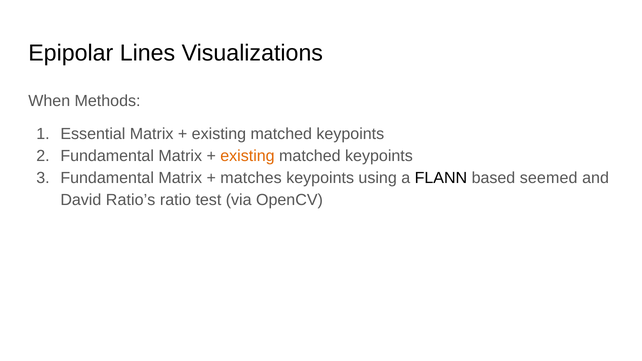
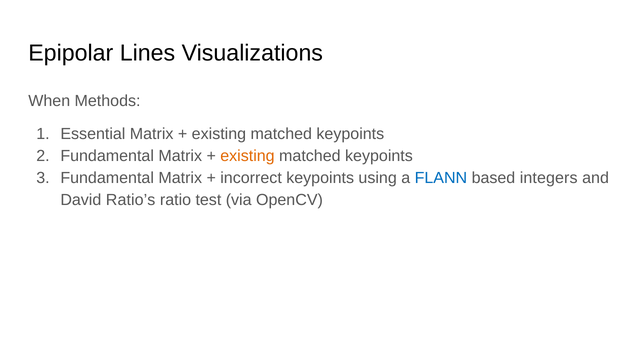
matches: matches -> incorrect (251, 178)
FLANN colour: black -> blue (441, 178)
seemed: seemed -> integers (549, 178)
